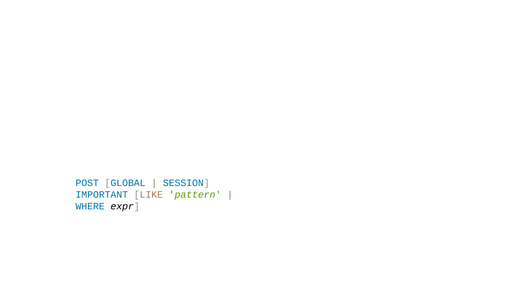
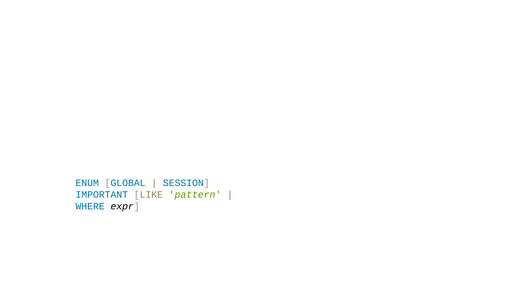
POST: POST -> ENUM (87, 183)
